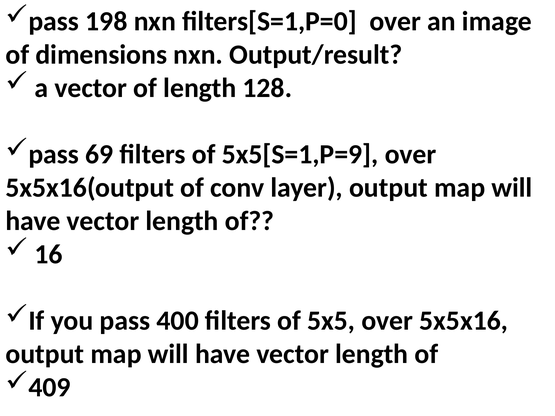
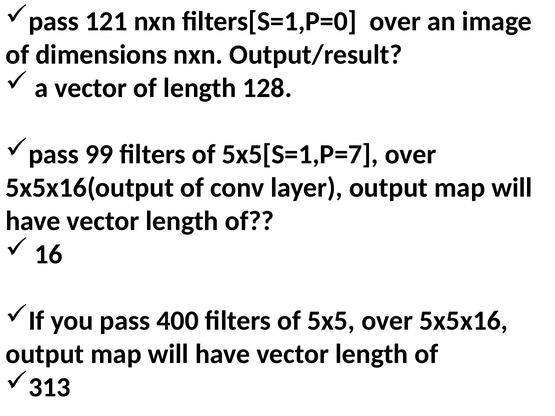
198: 198 -> 121 (106, 21)
69: 69 -> 99 (99, 155)
5x5[S=1,P=9: 5x5[S=1,P=9 -> 5x5[S=1,P=7 (300, 155)
409: 409 -> 313 (49, 388)
